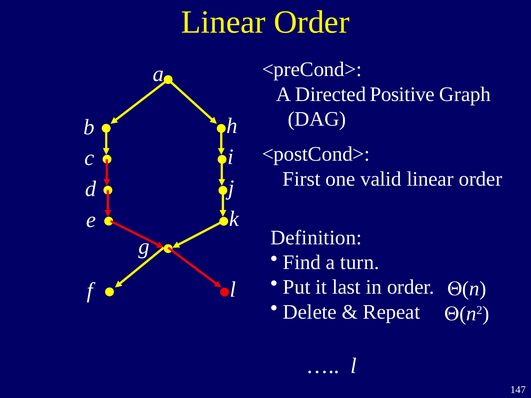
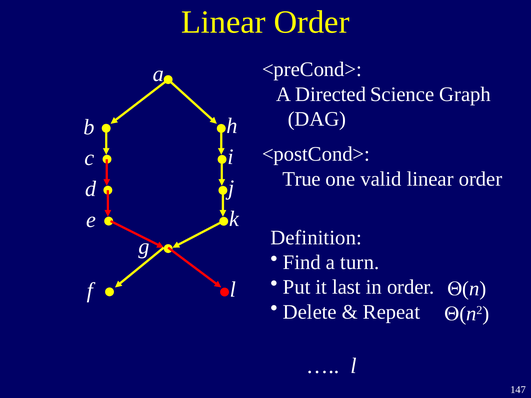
Positive: Positive -> Science (402, 94)
First: First -> True (302, 179)
